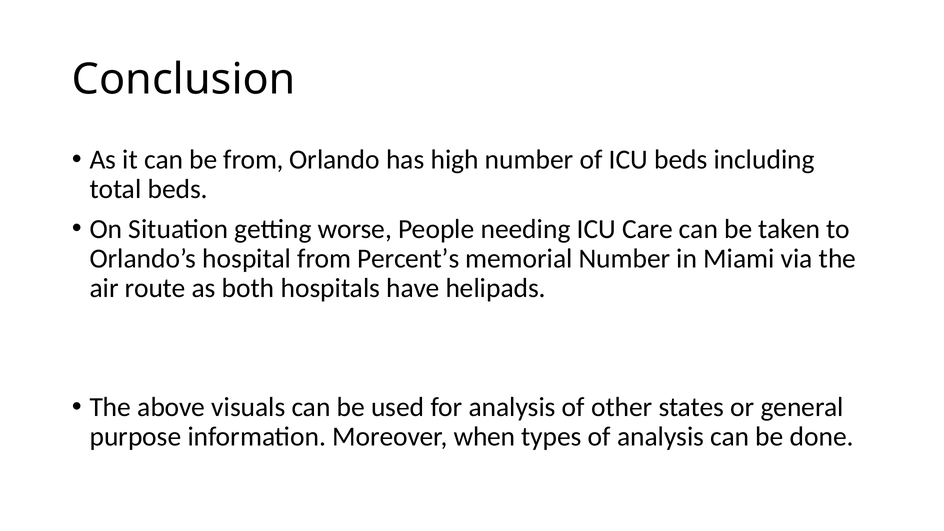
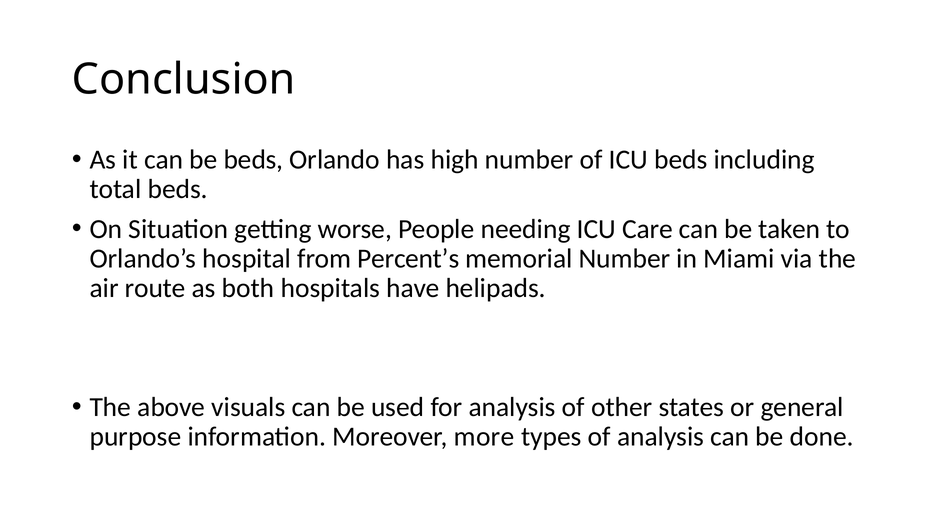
be from: from -> beds (253, 160)
when: when -> more (484, 437)
